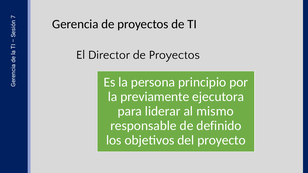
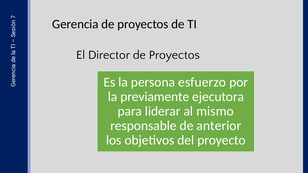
principio: principio -> esfuerzo (202, 82)
definido: definido -> anterior (219, 126)
